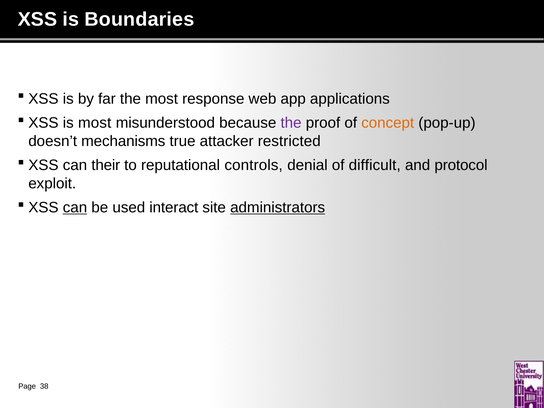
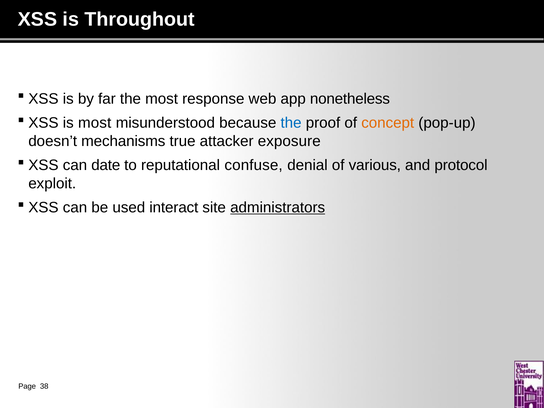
Boundaries: Boundaries -> Throughout (140, 19)
applications: applications -> nonetheless (350, 99)
the colour: purple -> blue (291, 123)
restricted: restricted -> exposure (289, 141)
their: their -> date (106, 165)
controls: controls -> confuse (254, 165)
difficult: difficult -> various (375, 165)
can underline: present -> none (75, 208)
